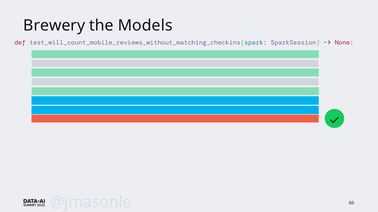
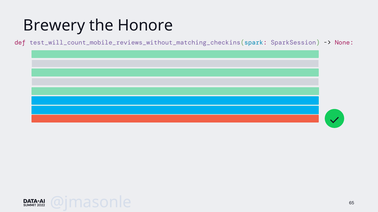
Models: Models -> Honore (145, 26)
